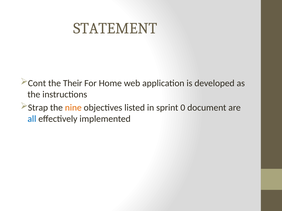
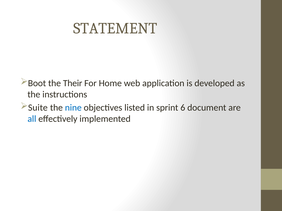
Cont: Cont -> Boot (37, 83)
Strap: Strap -> Suite (38, 108)
nine colour: orange -> blue (73, 108)
0: 0 -> 6 (183, 108)
